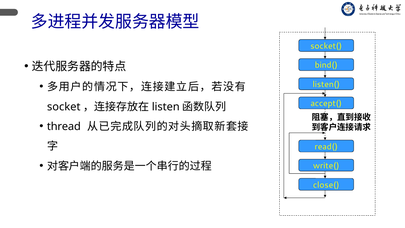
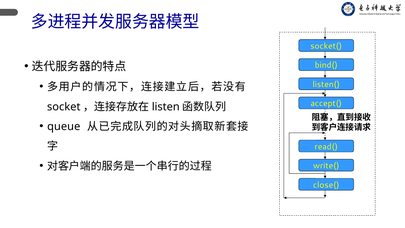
thread: thread -> queue (64, 126)
